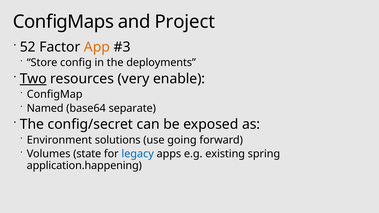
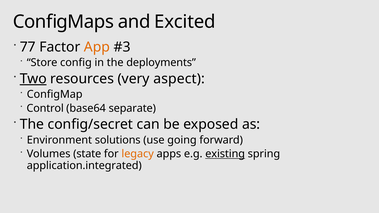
Project: Project -> Excited (185, 22)
52: 52 -> 77 (28, 47)
enable: enable -> aspect (179, 79)
Named: Named -> Control (45, 108)
legacy colour: blue -> orange (138, 154)
existing underline: none -> present (225, 154)
application.happening: application.happening -> application.integrated (84, 166)
